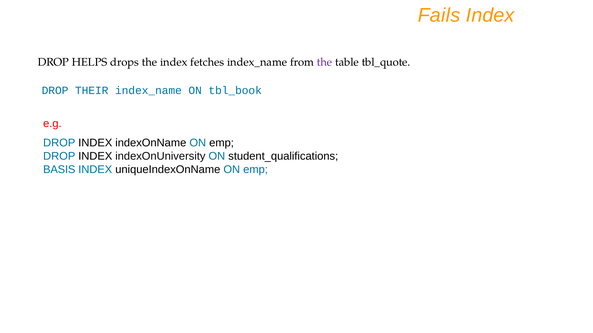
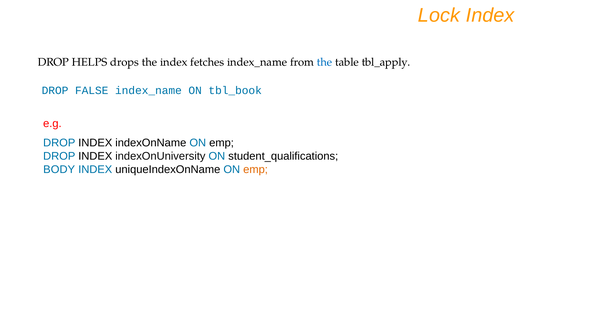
Fails: Fails -> Lock (439, 15)
the colour: purple -> blue (325, 62)
tbl_quote: tbl_quote -> tbl_apply (386, 62)
THEIR: THEIR -> FALSE (92, 91)
BASIS: BASIS -> BODY (59, 170)
emp colour: blue -> orange (256, 170)
